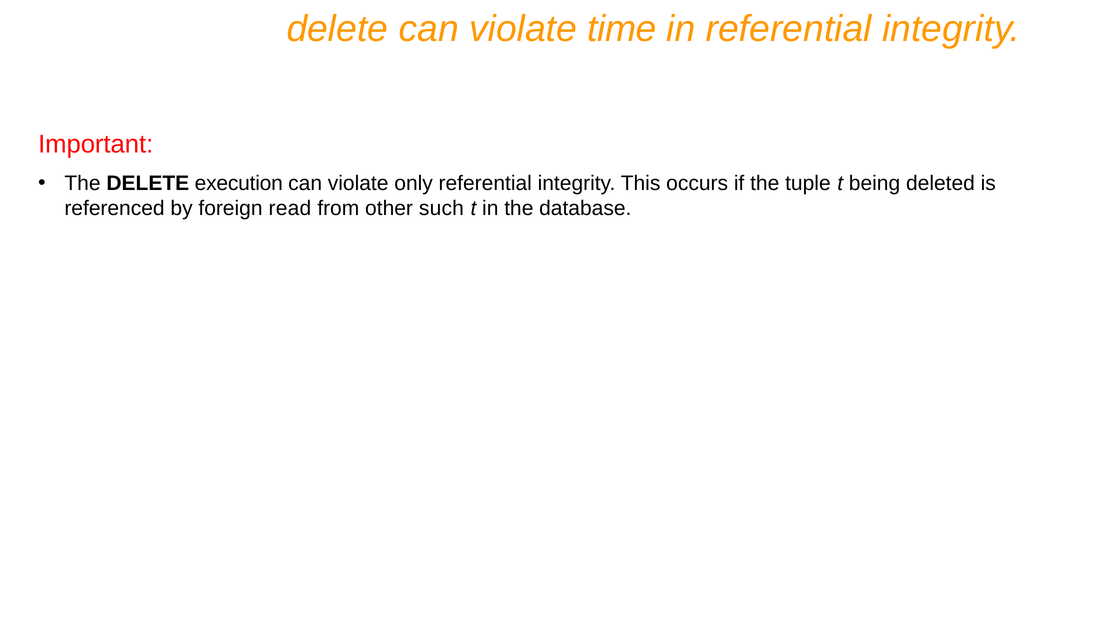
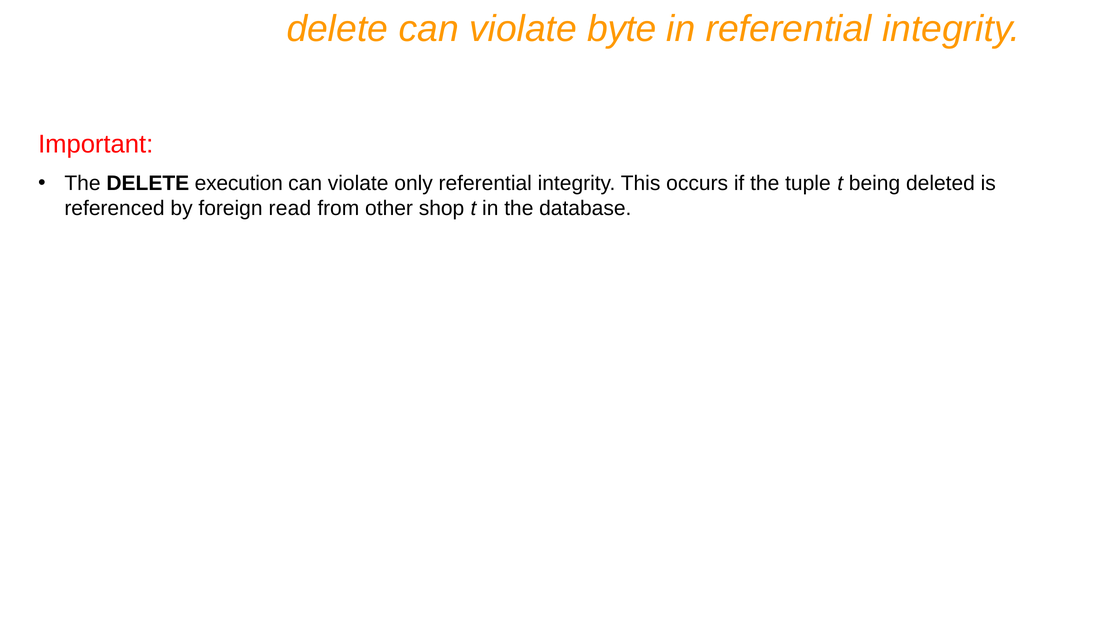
time: time -> byte (622, 29)
such: such -> shop (442, 209)
